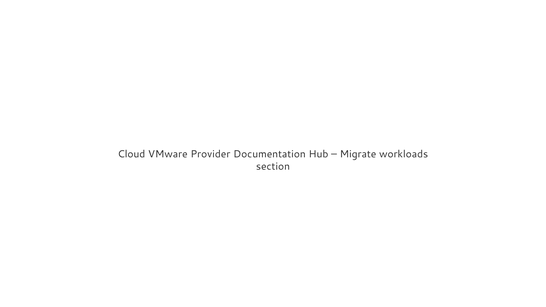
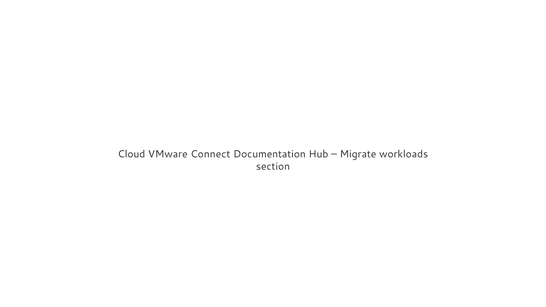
Provider: Provider -> Connect (210, 154)
